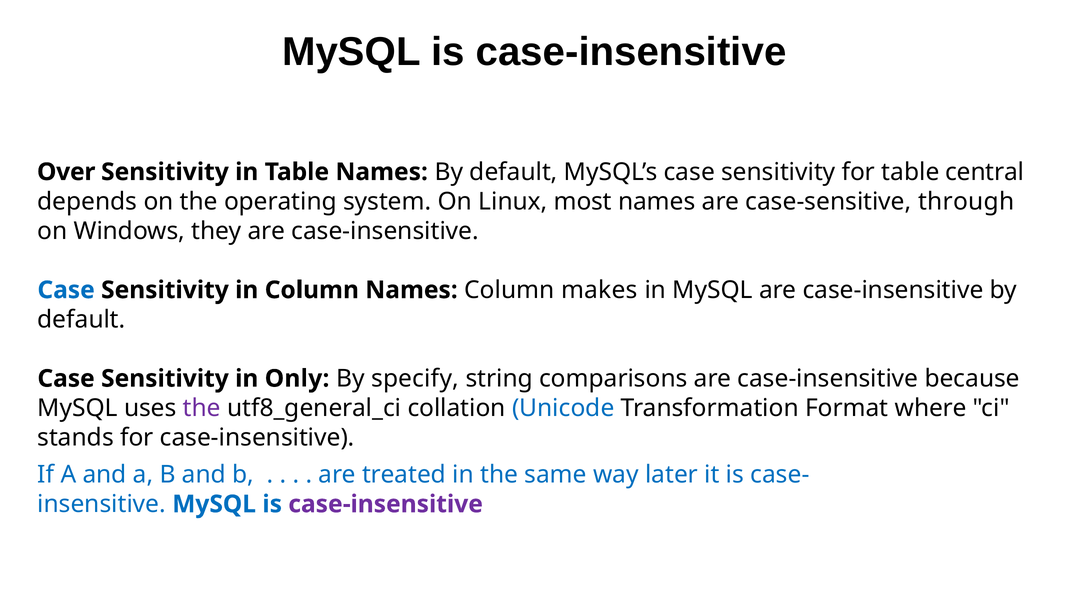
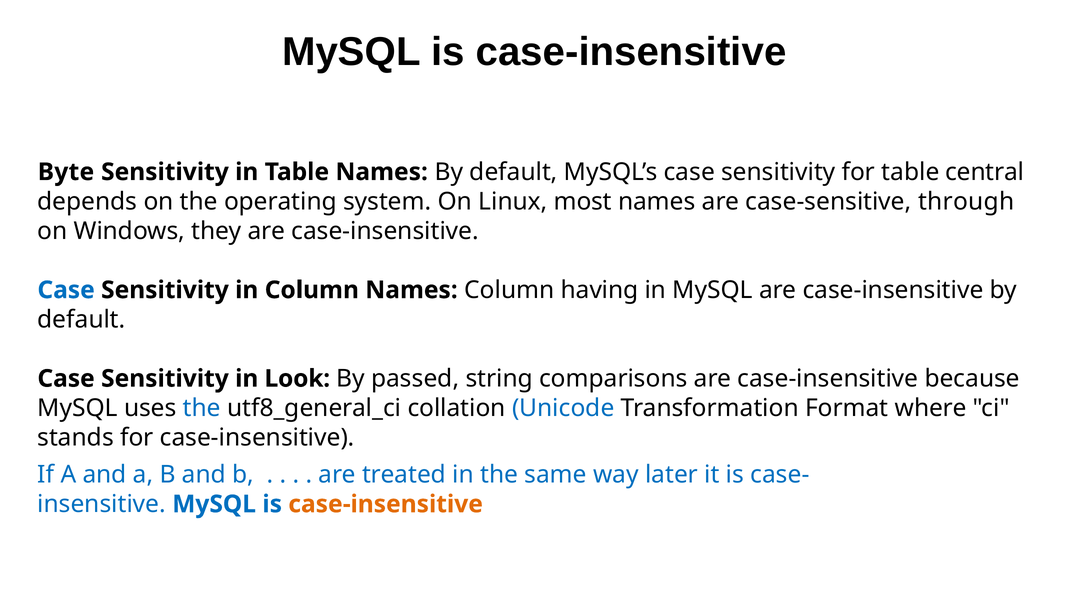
Over: Over -> Byte (66, 172)
makes: makes -> having (600, 290)
Only: Only -> Look (297, 378)
specify: specify -> passed (415, 378)
the colour: purple -> blue (202, 408)
case-insensitive colour: purple -> orange (386, 504)
